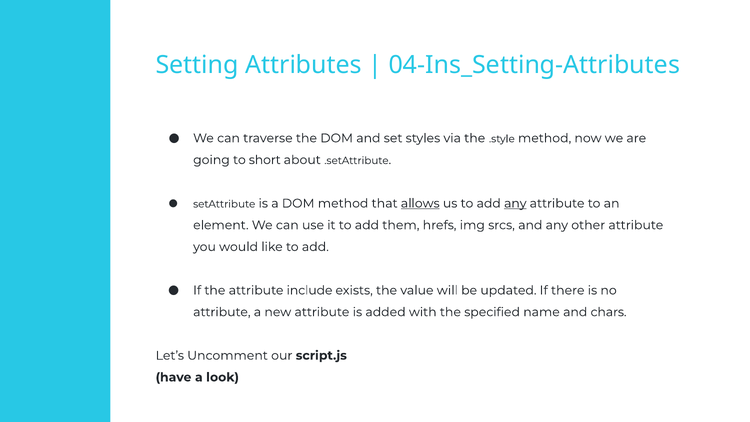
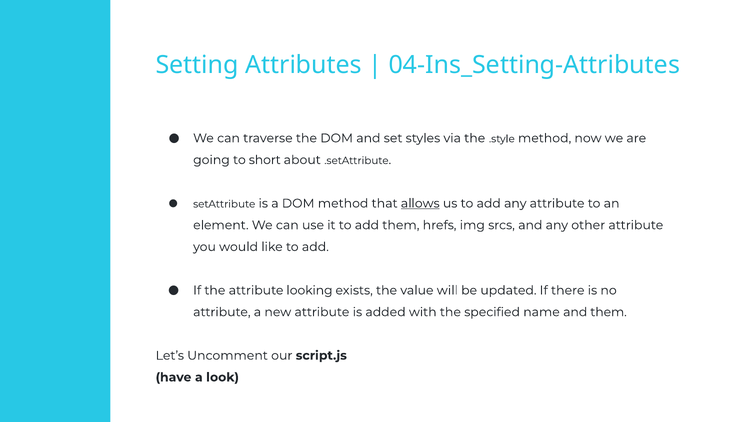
any underline: present -> none (515, 203)
include: include -> looking (310, 290)
and chars: chars -> them (609, 312)
